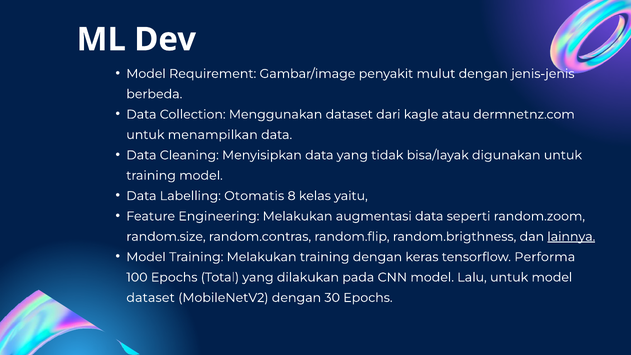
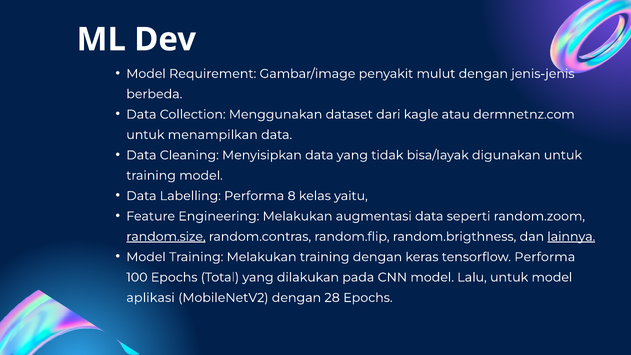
Labelling Otomatis: Otomatis -> Performa (254, 196)
random.size underline: none -> present (166, 237)
dataset: dataset -> aplikasi (151, 298)
30: 30 -> 28 (332, 298)
